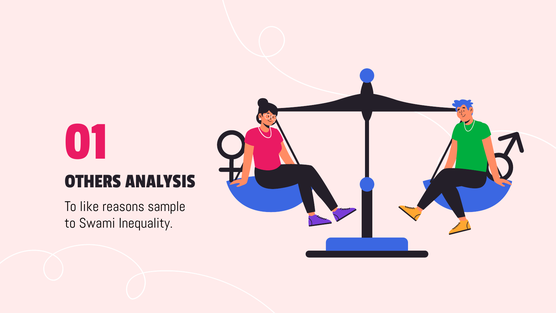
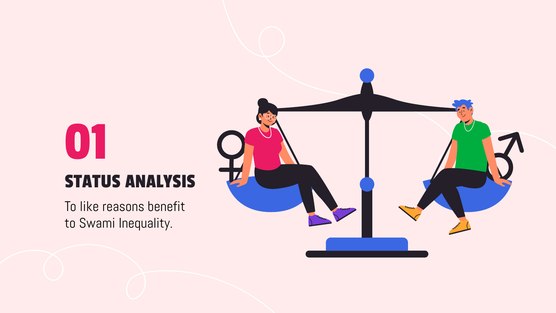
OTHERS: OTHERS -> STATUS (93, 181)
sample: sample -> benefit (166, 206)
